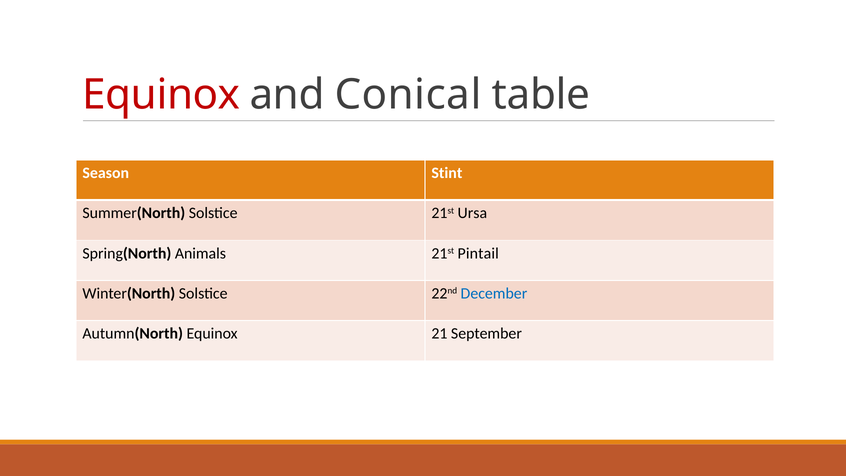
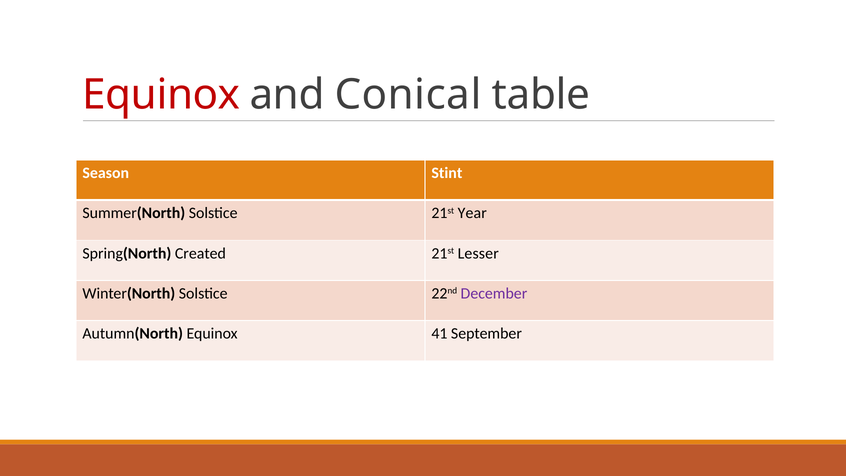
Ursa: Ursa -> Year (472, 213)
Animals: Animals -> Created (200, 253)
Pintail: Pintail -> Lesser (478, 253)
December colour: blue -> purple (494, 293)
21: 21 -> 41 (439, 334)
